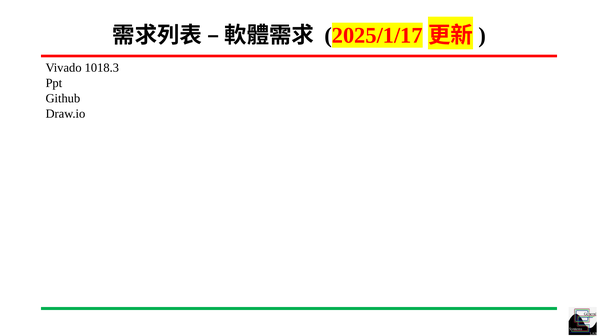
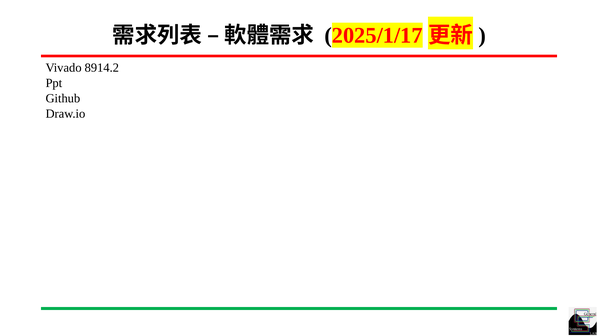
1018.3: 1018.3 -> 8914.2 (102, 68)
